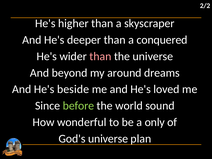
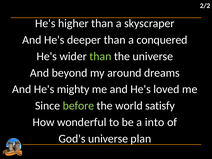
than colour: pink -> light green (100, 56)
beside: beside -> mighty (73, 89)
sound: sound -> satisfy (160, 106)
only: only -> into (155, 122)
